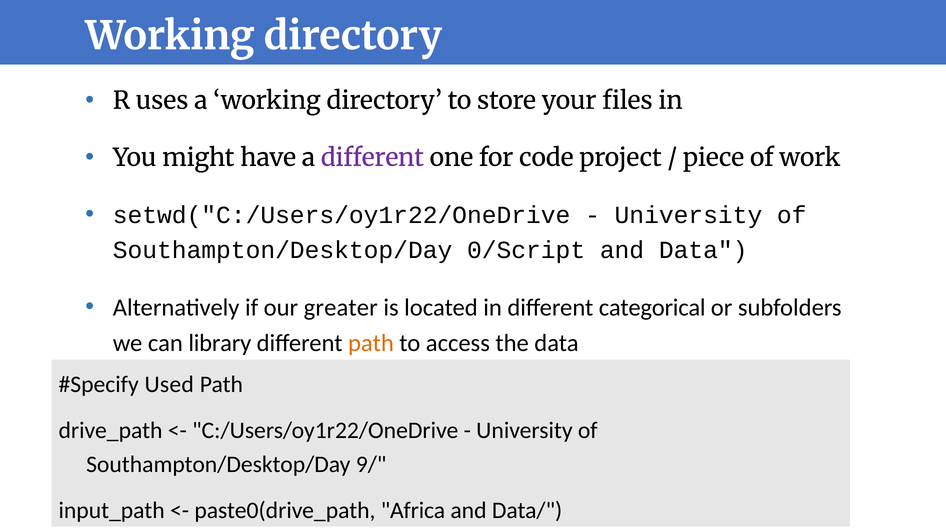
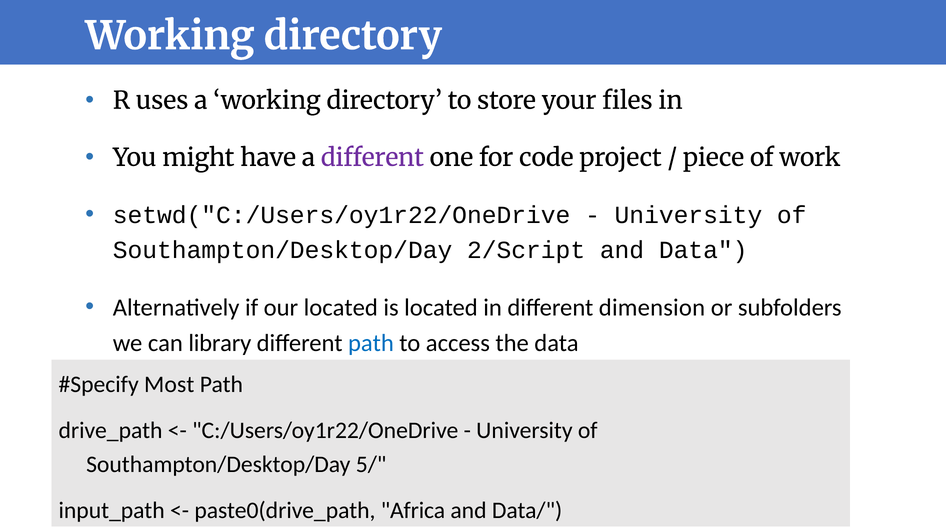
0/Script: 0/Script -> 2/Script (526, 250)
our greater: greater -> located (341, 308)
categorical: categorical -> dimension (652, 308)
path colour: orange -> blue (371, 343)
Used: Used -> Most (169, 385)
9/: 9/ -> 5/ (371, 465)
